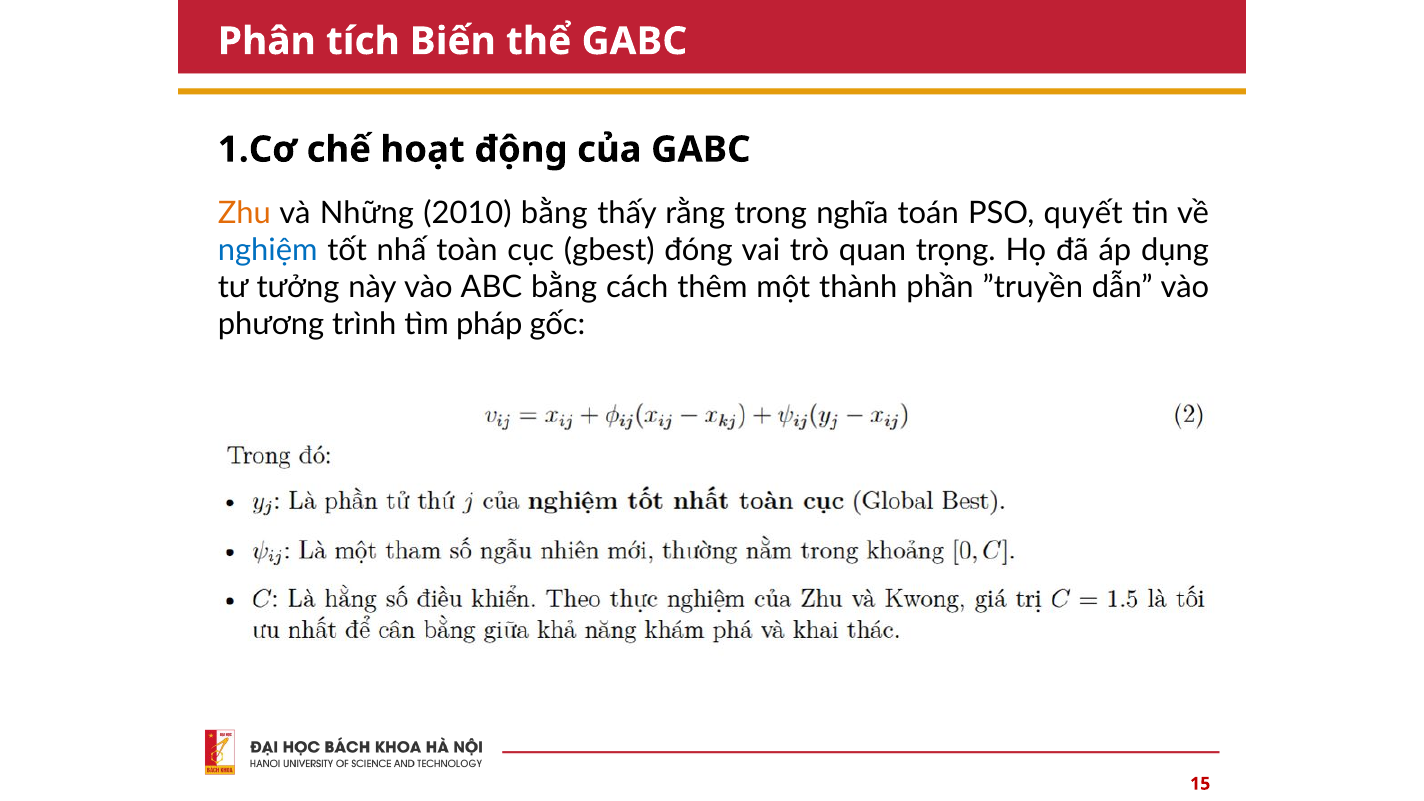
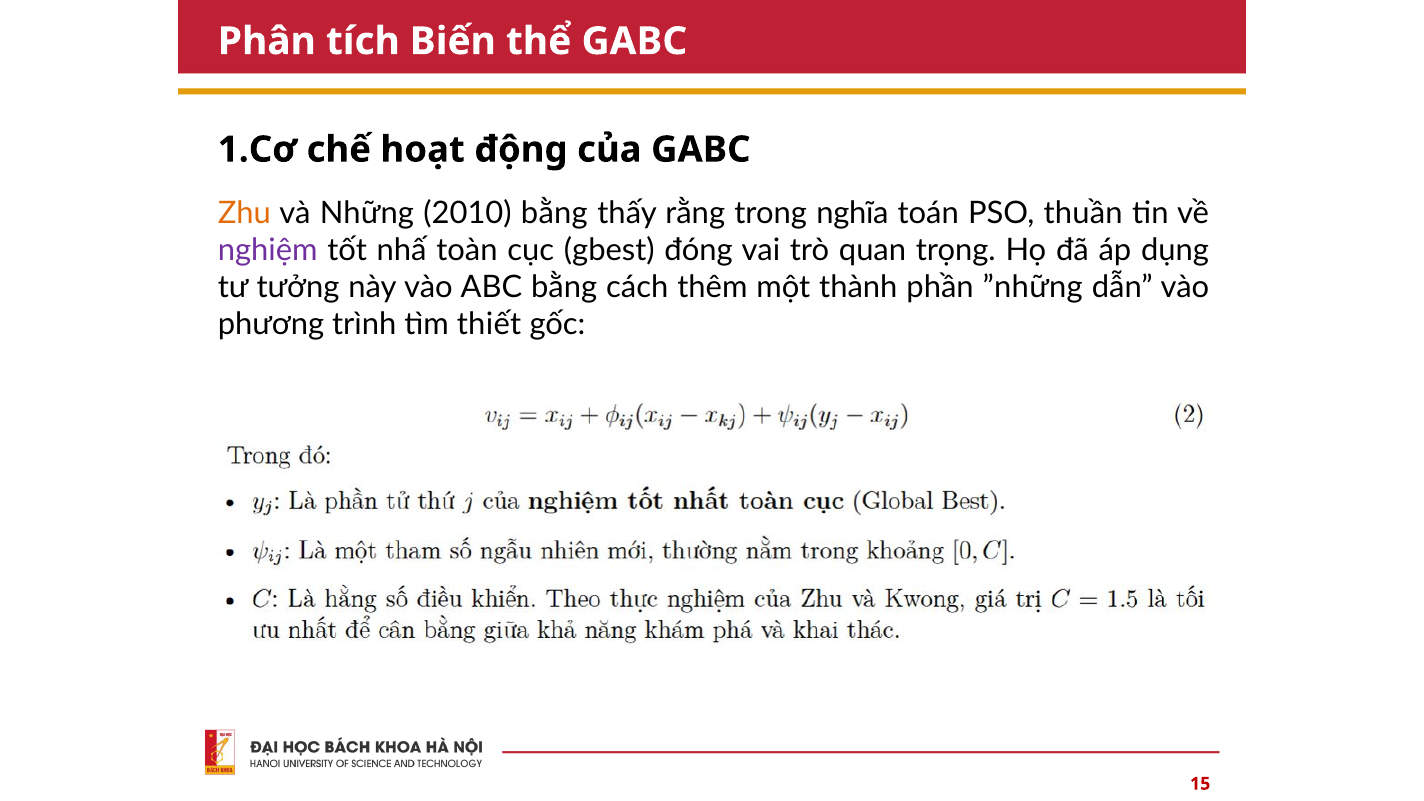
quyết: quyết -> thuần (1083, 213)
nghiệm colour: blue -> purple (268, 250)
”truyền: ”truyền -> ”những (1033, 287)
pháp: pháp -> thiết (489, 324)
